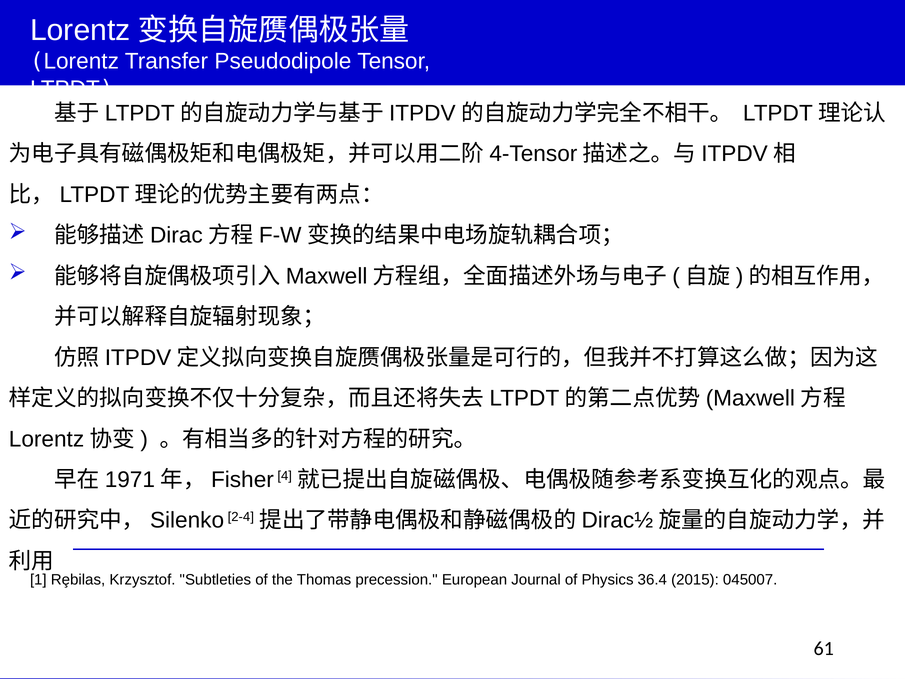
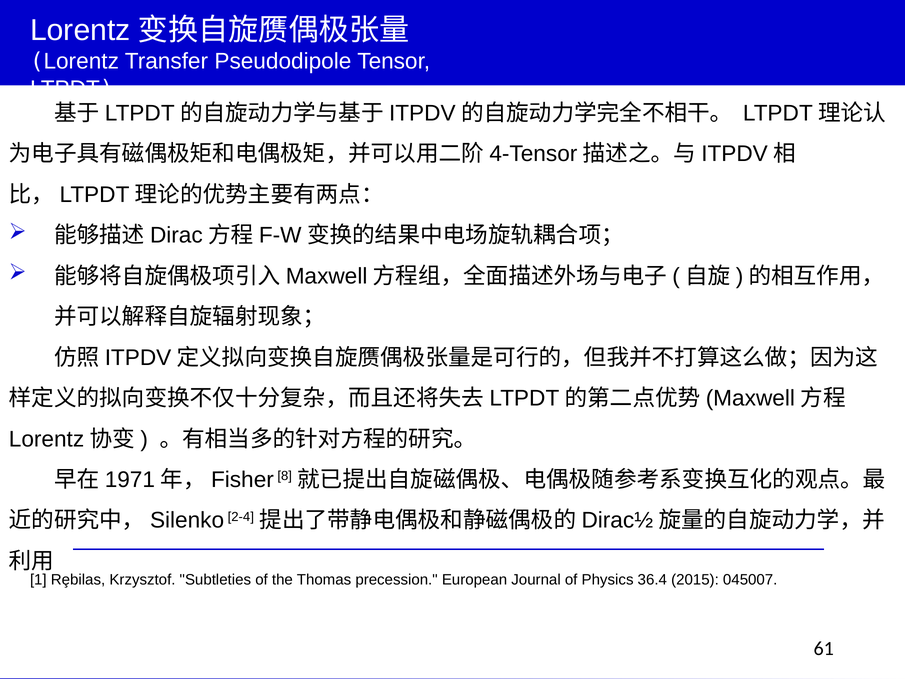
4: 4 -> 8 (285, 476)
